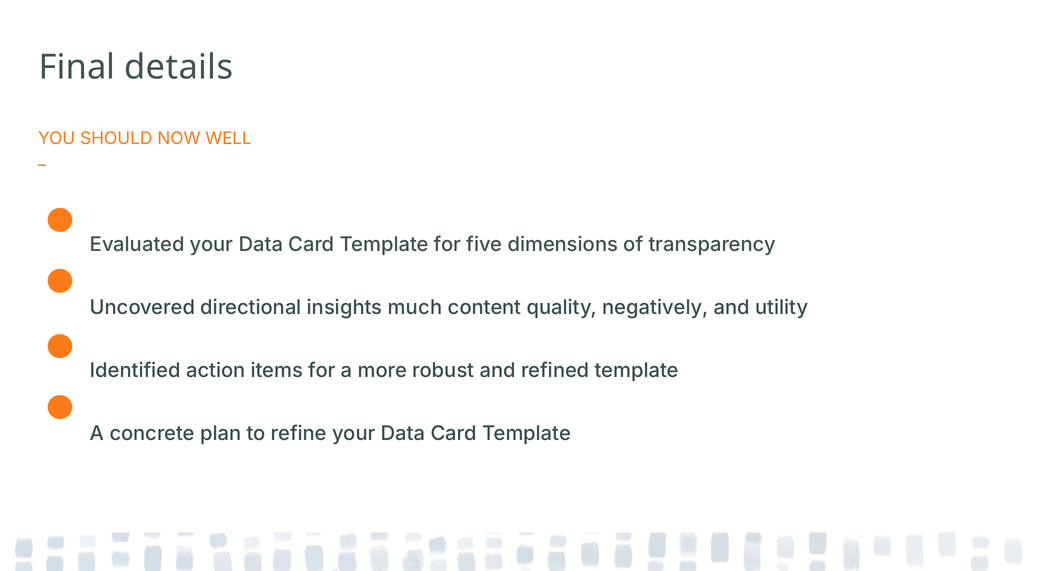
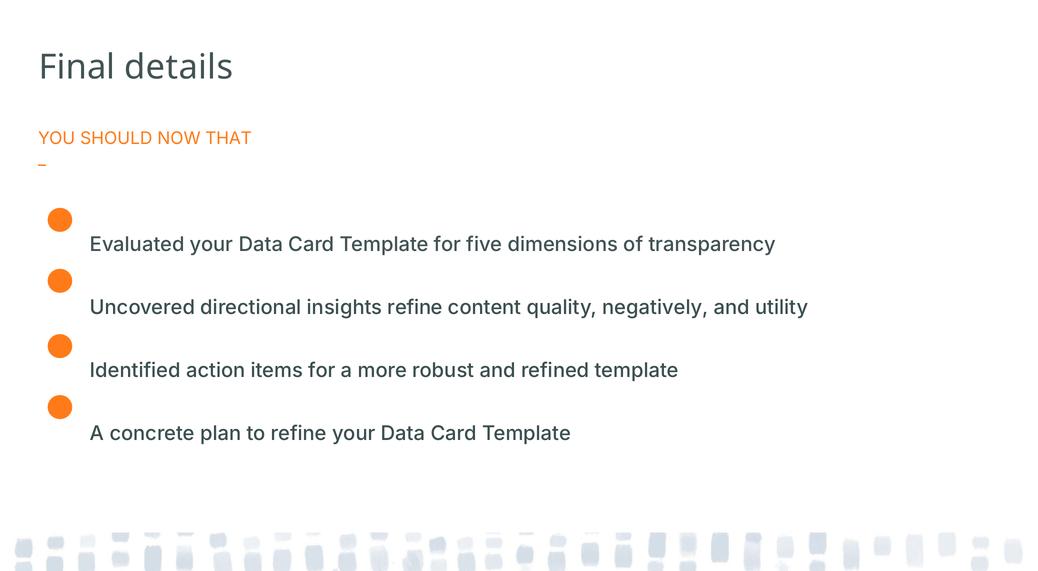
WELL: WELL -> THAT (229, 138)
insights much: much -> refine (415, 308)
